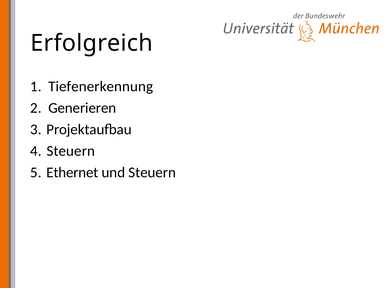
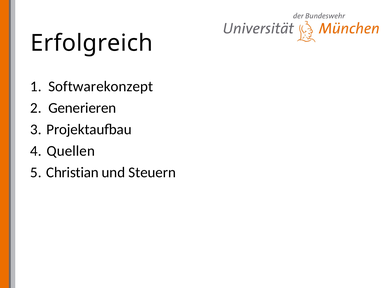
Tiefenerkennung: Tiefenerkennung -> Softwarekonzept (101, 87)
Steuern: Steuern -> Quellen (71, 151)
Ethernet: Ethernet -> Christian (72, 172)
